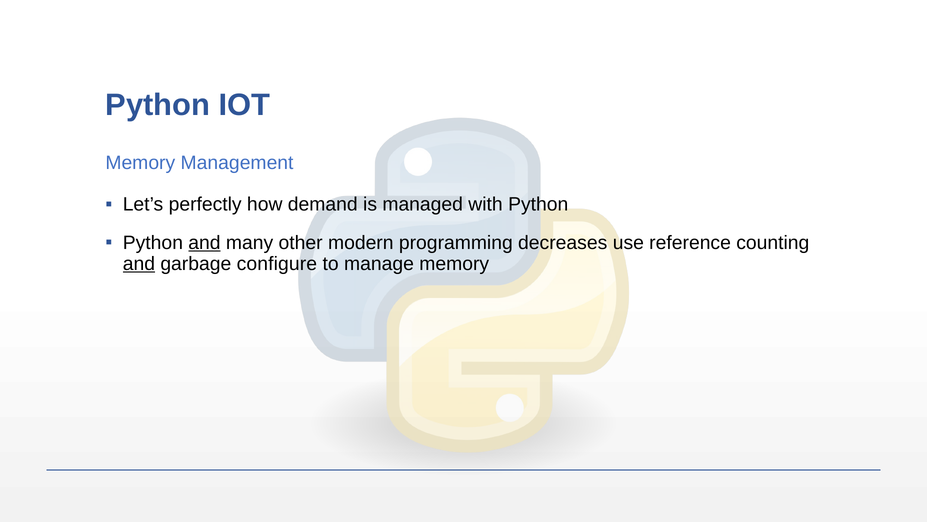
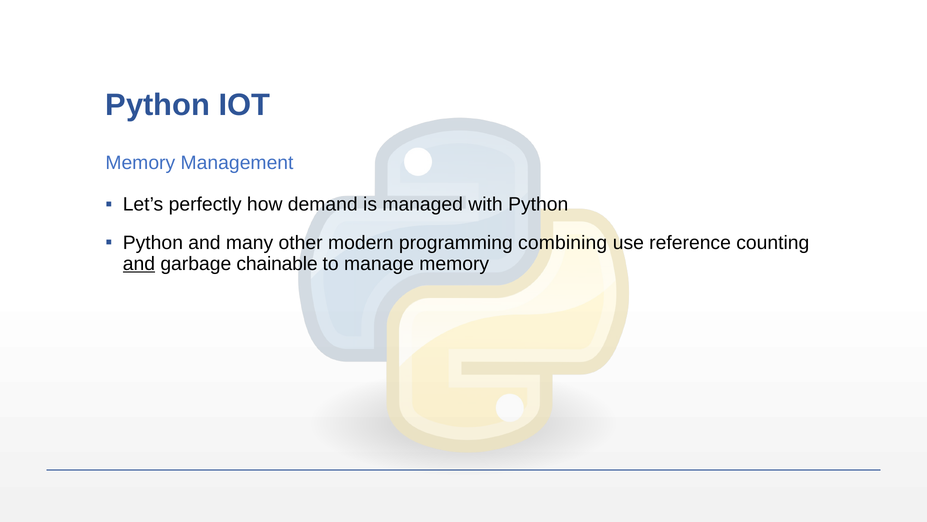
and underline: present -> none (204, 242)
decreases: decreases -> combining (563, 242)
configure: configure -> chainable (277, 263)
